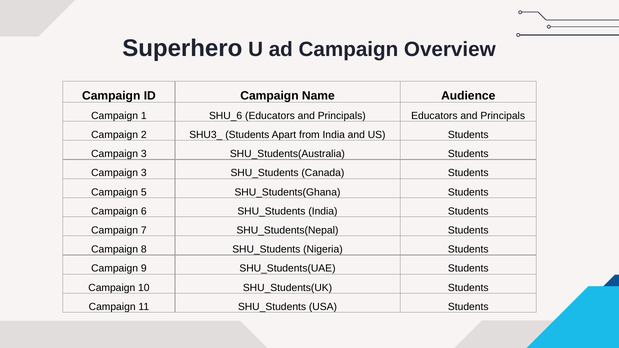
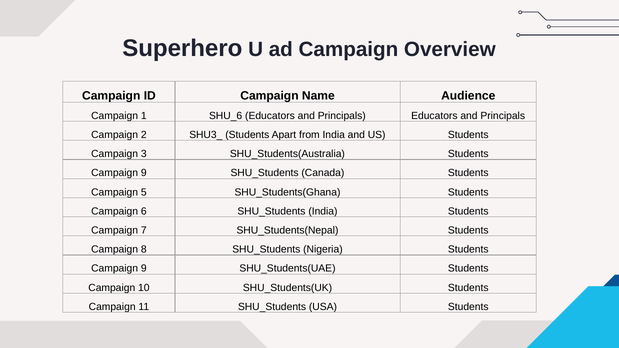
3: 3 -> 9 (144, 173)
